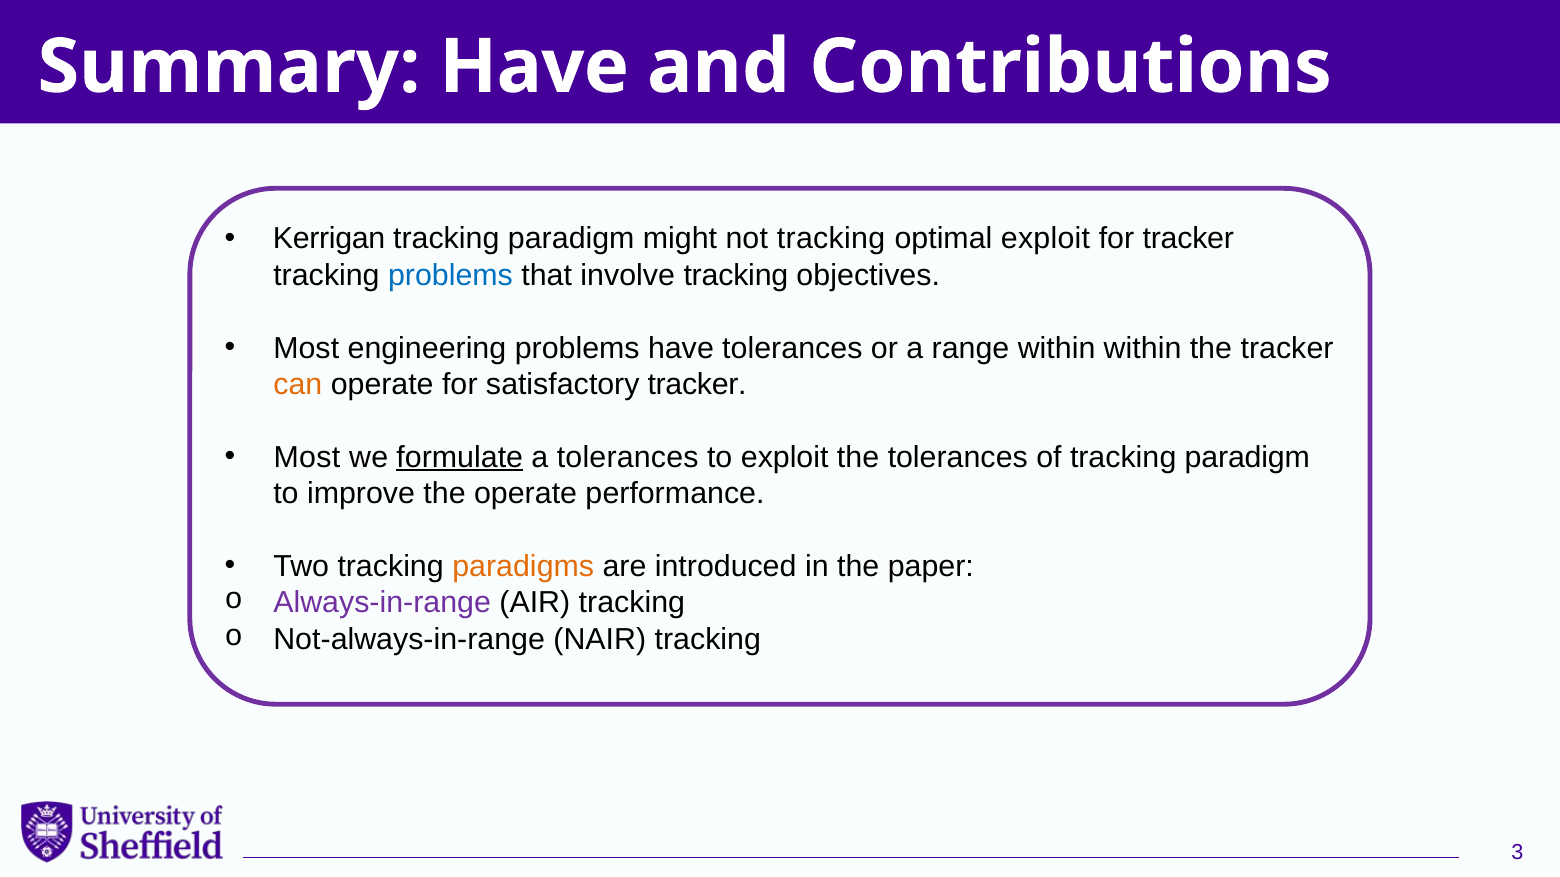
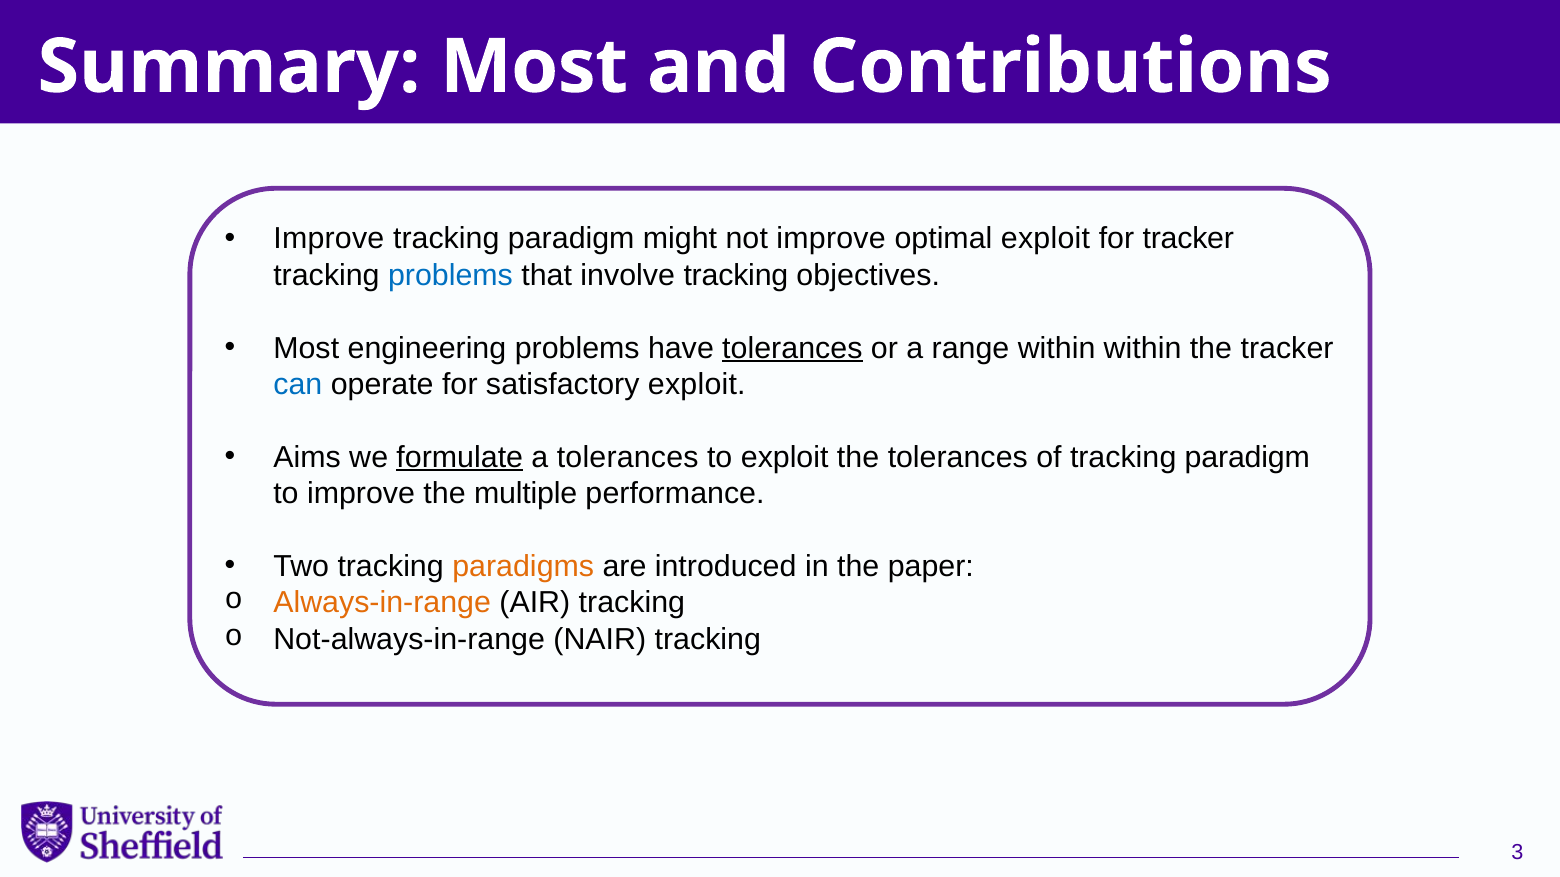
Summary Have: Have -> Most (534, 67)
Kerrigan: Kerrigan -> Improve (329, 239)
not tracking: tracking -> improve (831, 239)
tolerances underline: none -> present (792, 348)
can colour: orange -> blue (298, 385)
satisfactory tracker: tracker -> exploit (697, 385)
Most: Most -> Aims (307, 458)
the operate: operate -> multiple (526, 494)
Always-in-range colour: purple -> orange (382, 603)
